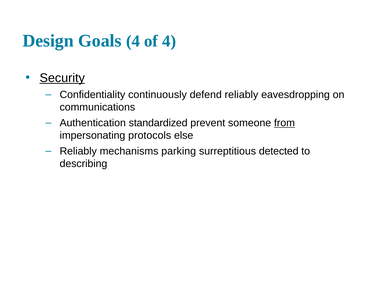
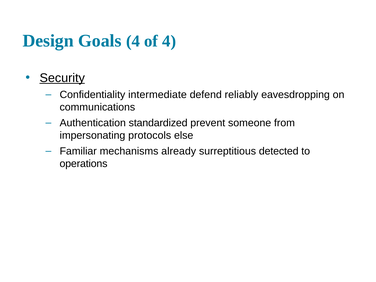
continuously: continuously -> intermediate (157, 95)
from underline: present -> none (284, 123)
Reliably: Reliably -> Familiar (78, 151)
parking: parking -> already (179, 151)
describing: describing -> operations (84, 164)
